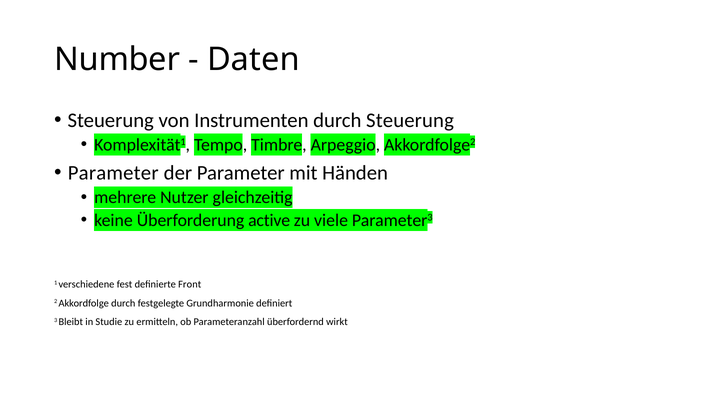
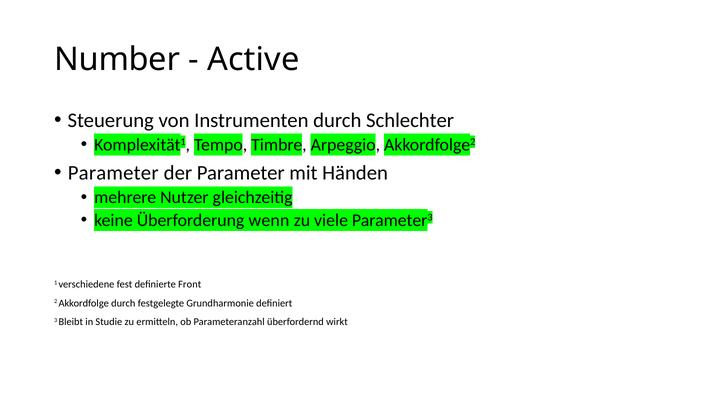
Daten: Daten -> Active (253, 60)
durch Steuerung: Steuerung -> Schlechter (410, 120)
active: active -> wenn (269, 220)
